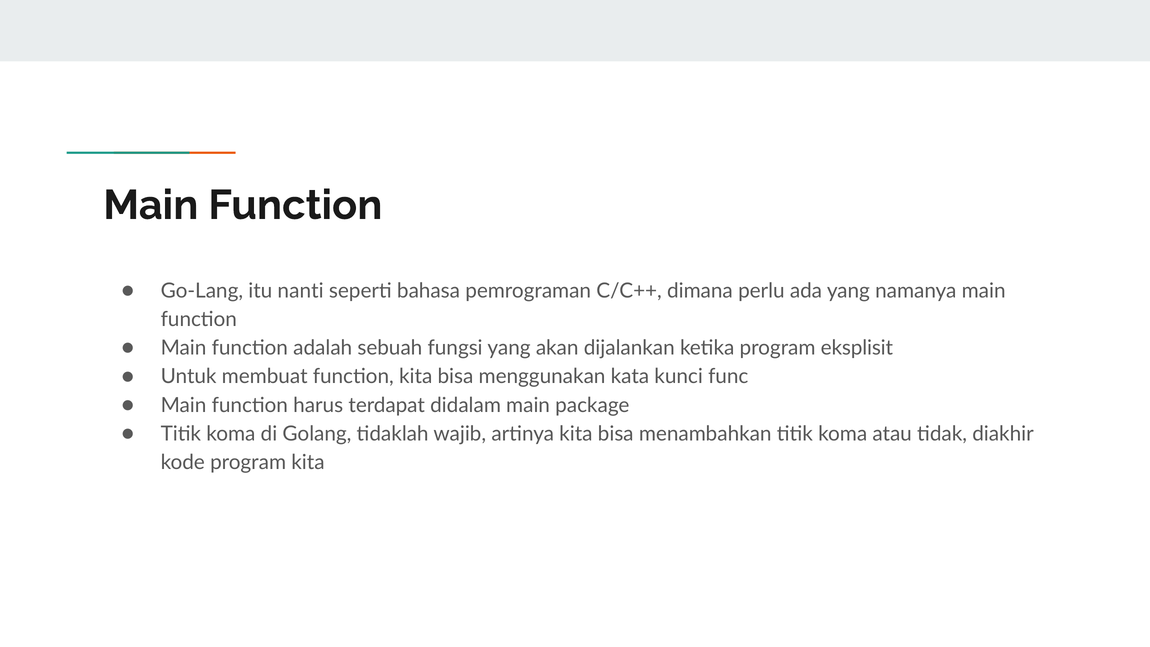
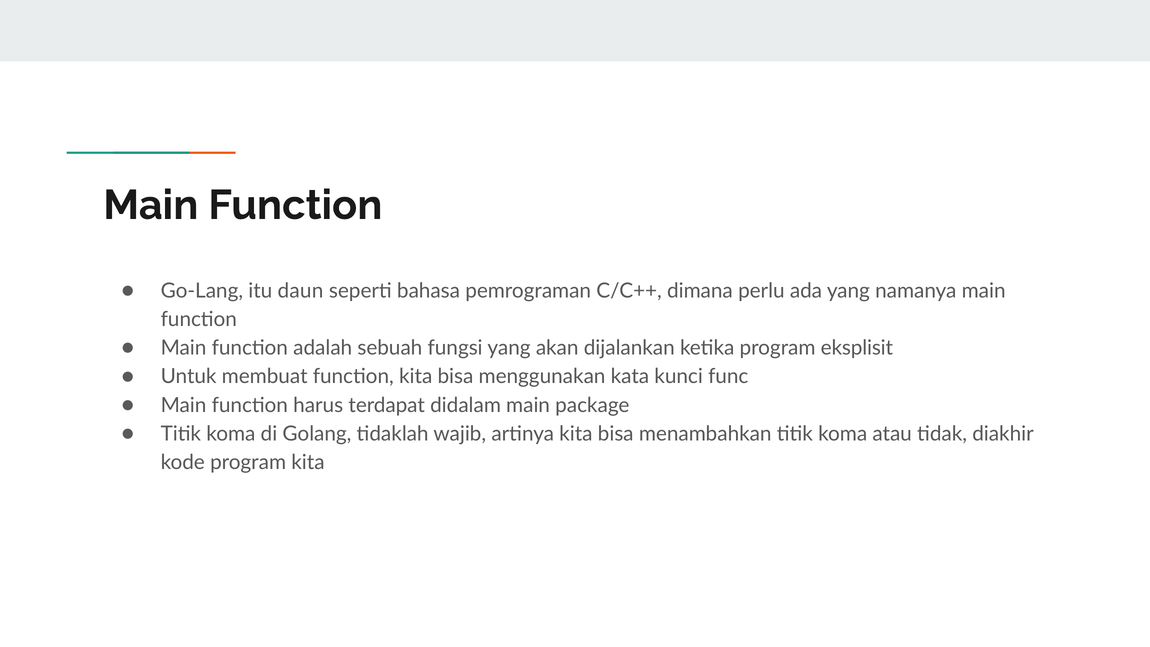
nanti: nanti -> daun (300, 291)
